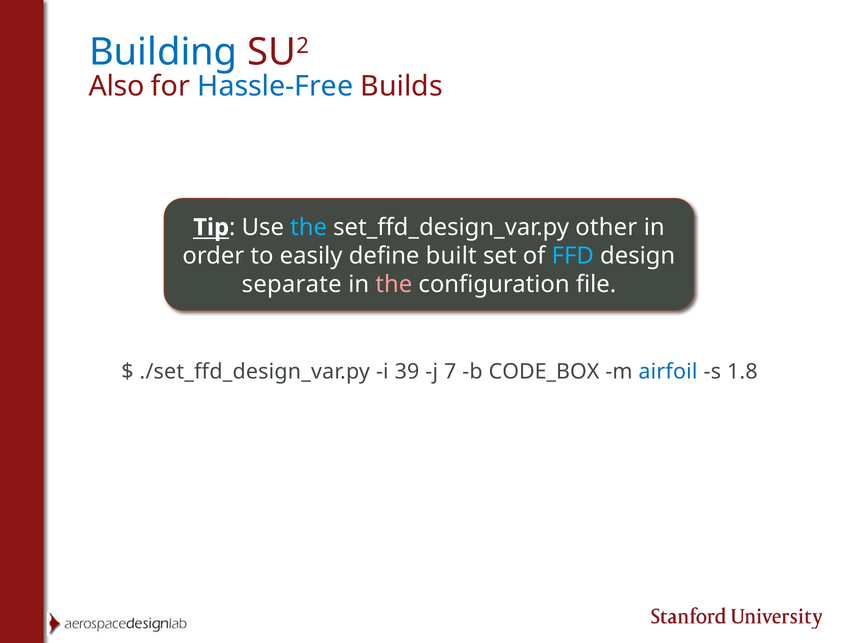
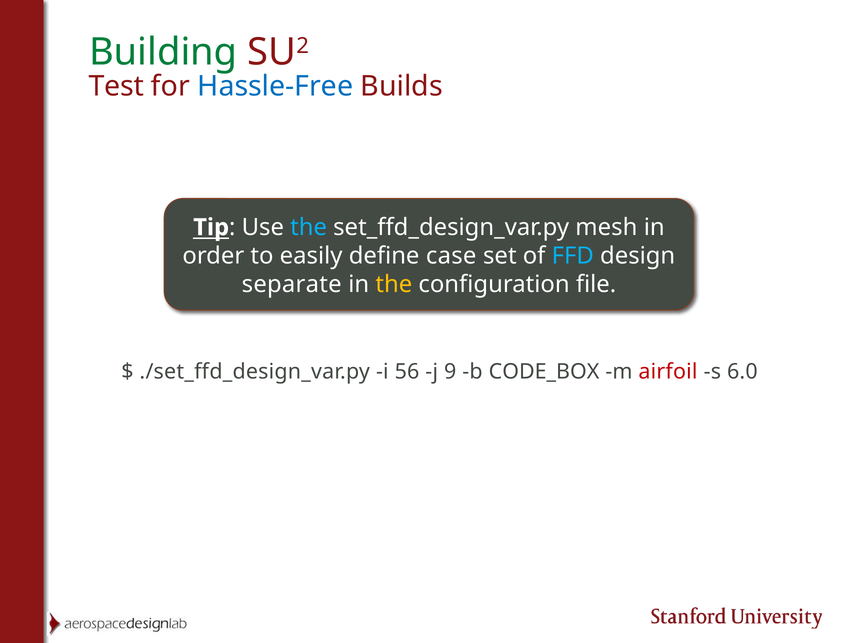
Building colour: blue -> green (163, 52)
Also: Also -> Test (116, 86)
other: other -> mesh (606, 228)
built: built -> case (451, 256)
the colour: pink -> yellow (394, 285)
39: 39 -> 56 (407, 372)
7: 7 -> 9 (450, 372)
airfoil colour: blue -> red (668, 372)
1.8: 1.8 -> 6.0 (742, 372)
